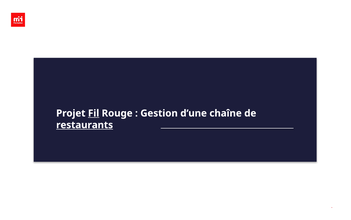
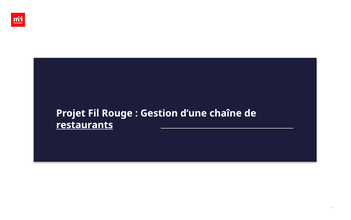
Fil underline: present -> none (94, 113)
